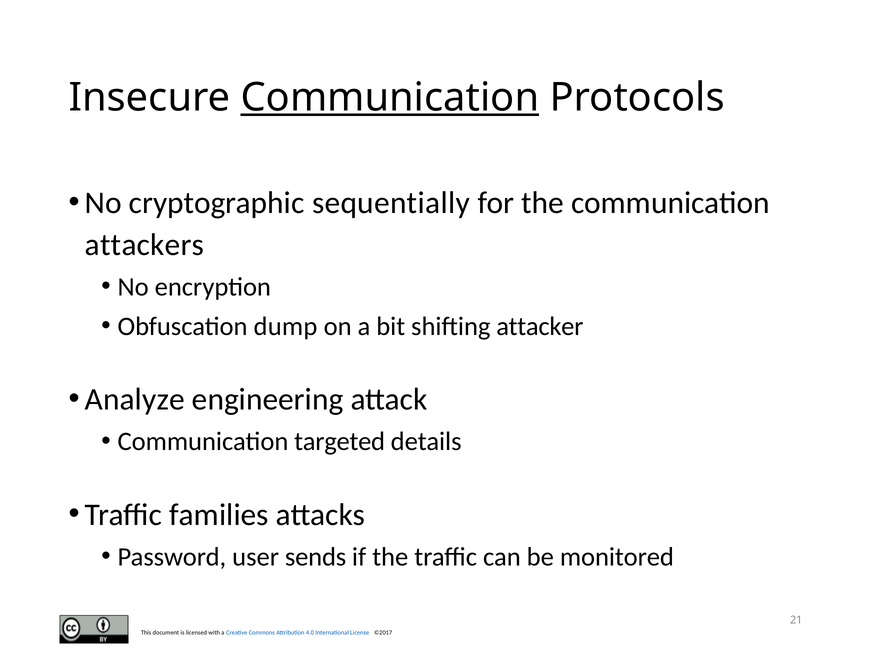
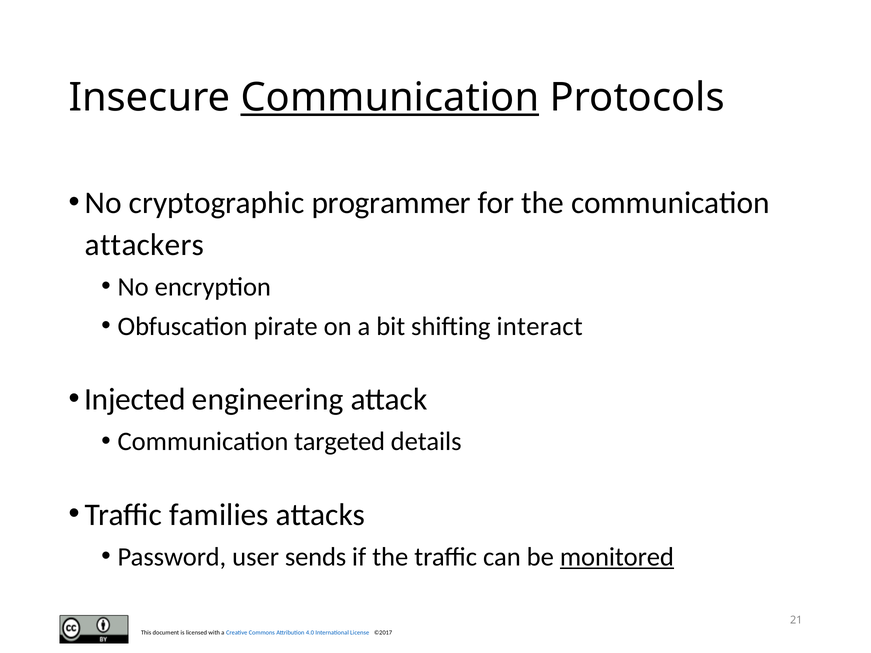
sequentially: sequentially -> programmer (391, 203)
dump: dump -> pirate (286, 327)
attacker: attacker -> interact (540, 327)
Analyze: Analyze -> Injected (135, 400)
monitored underline: none -> present (617, 557)
